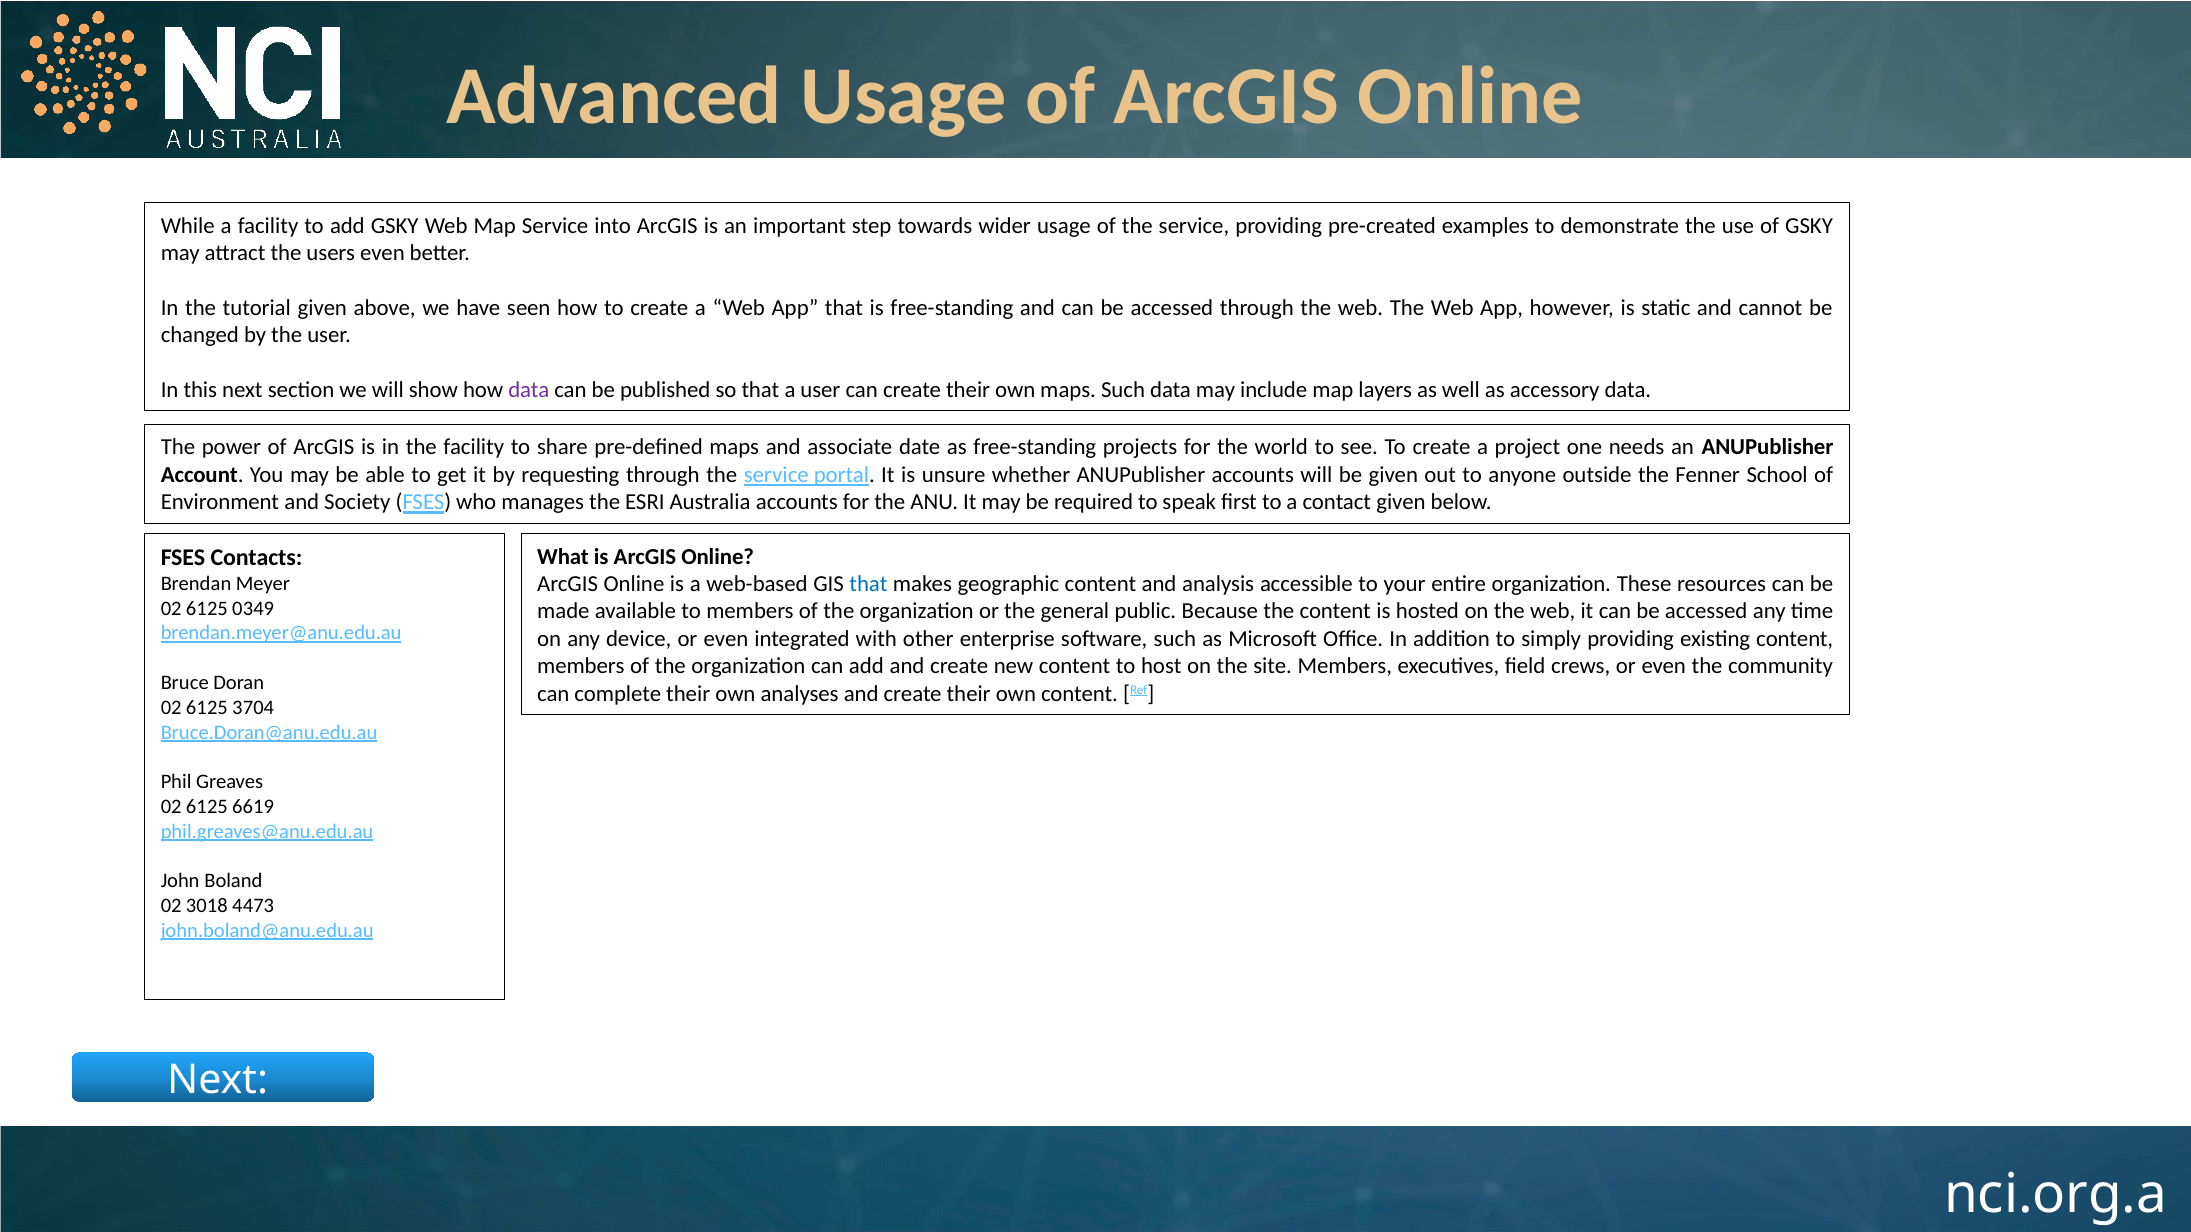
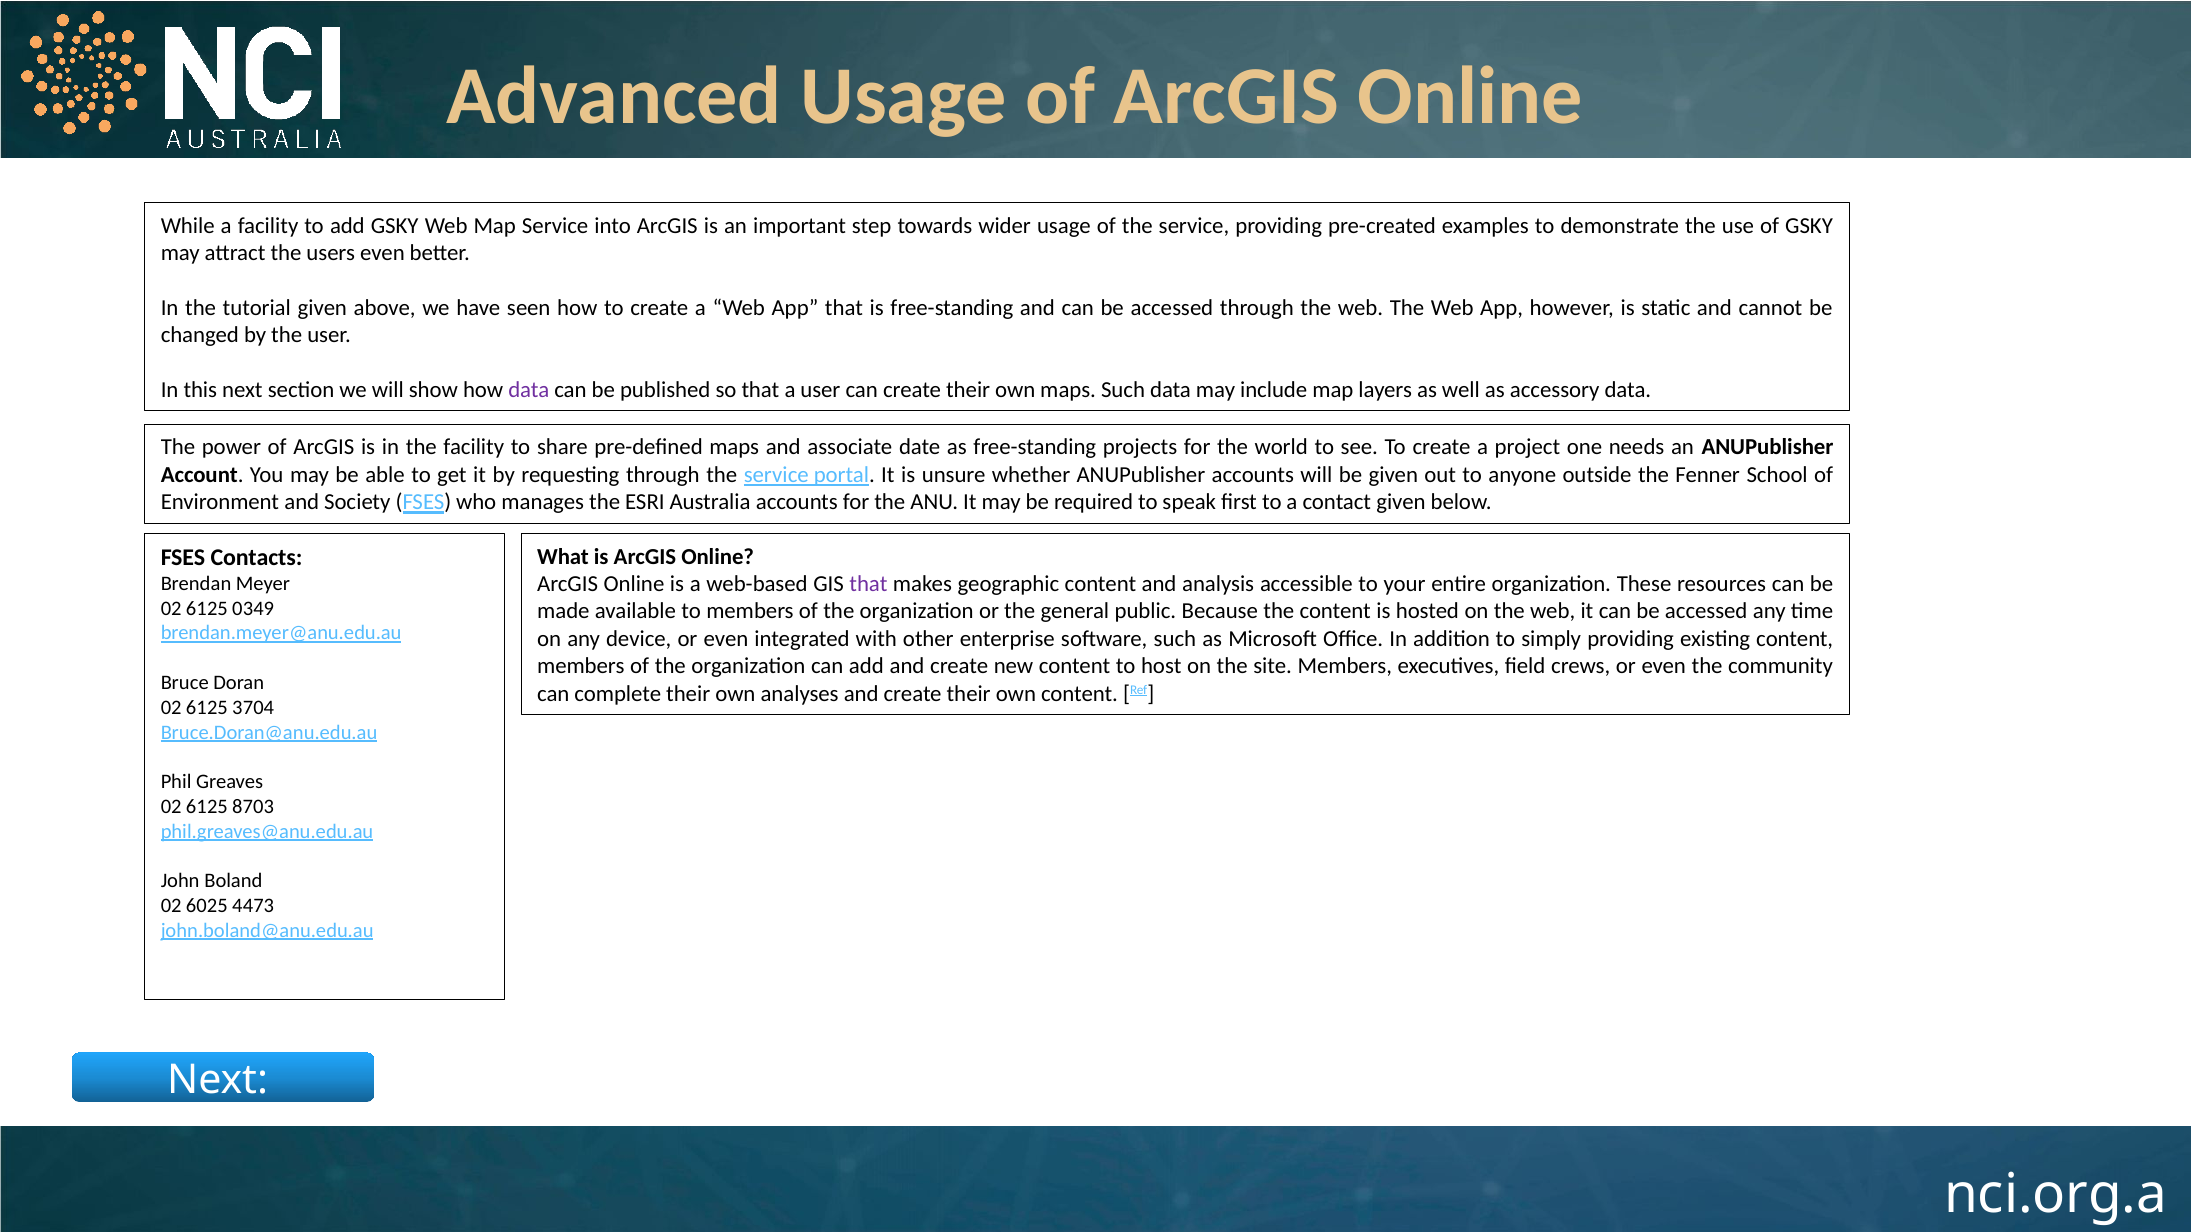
that colour: blue -> purple (868, 584)
6619: 6619 -> 8703 (253, 807)
3018: 3018 -> 6025 (207, 906)
